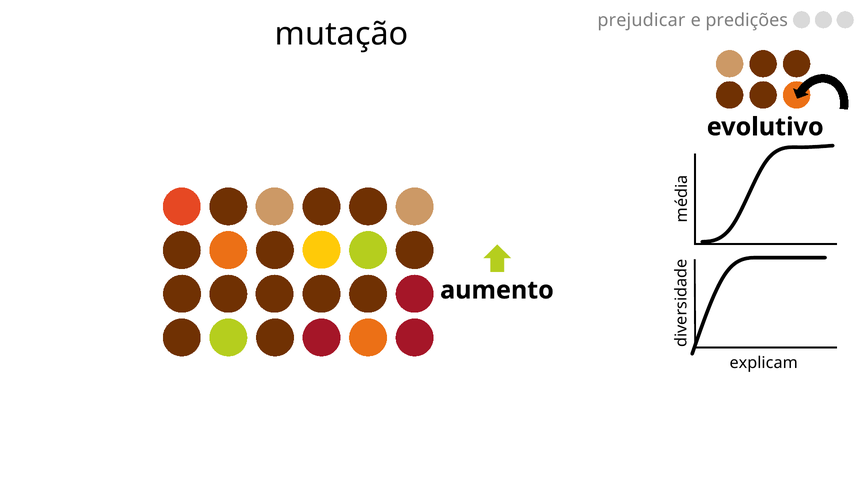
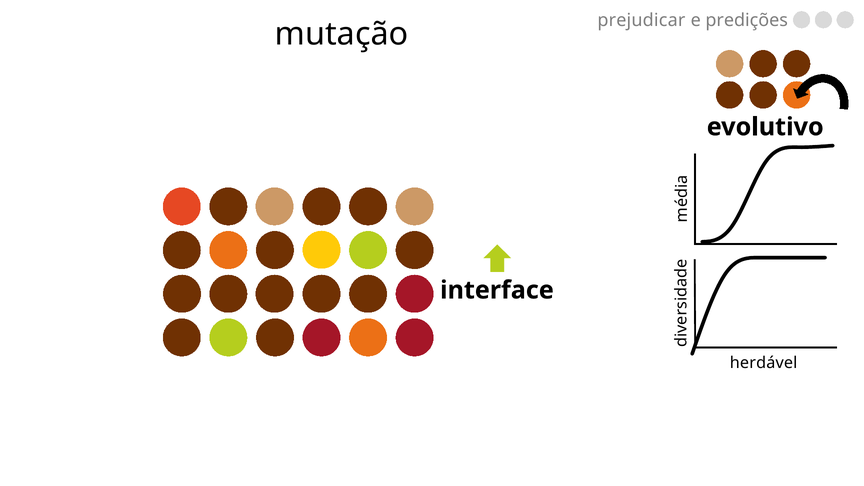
aumento: aumento -> interface (497, 290)
explicam: explicam -> herdável (764, 363)
